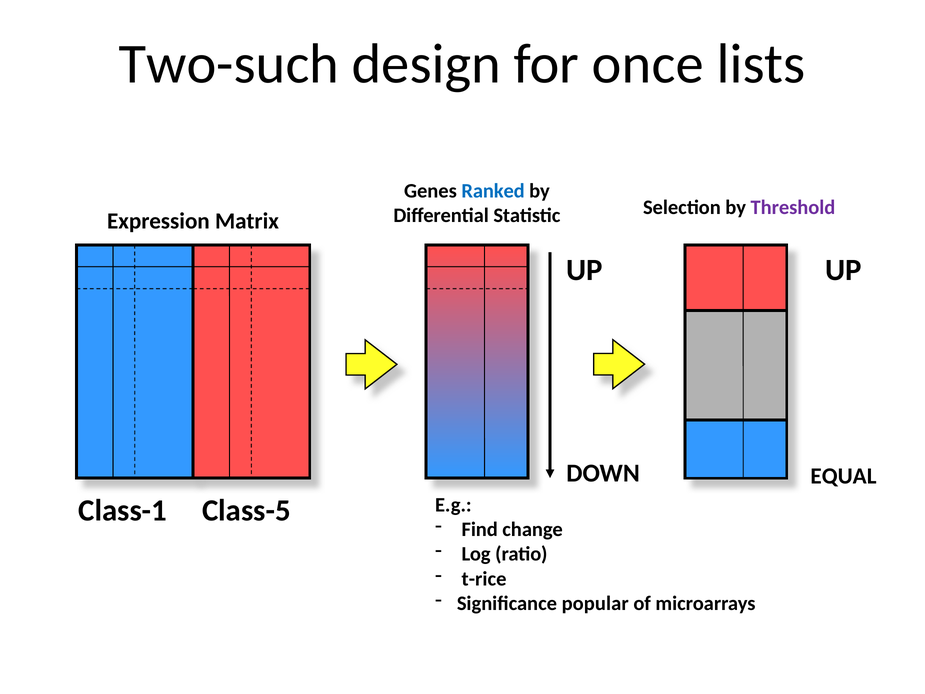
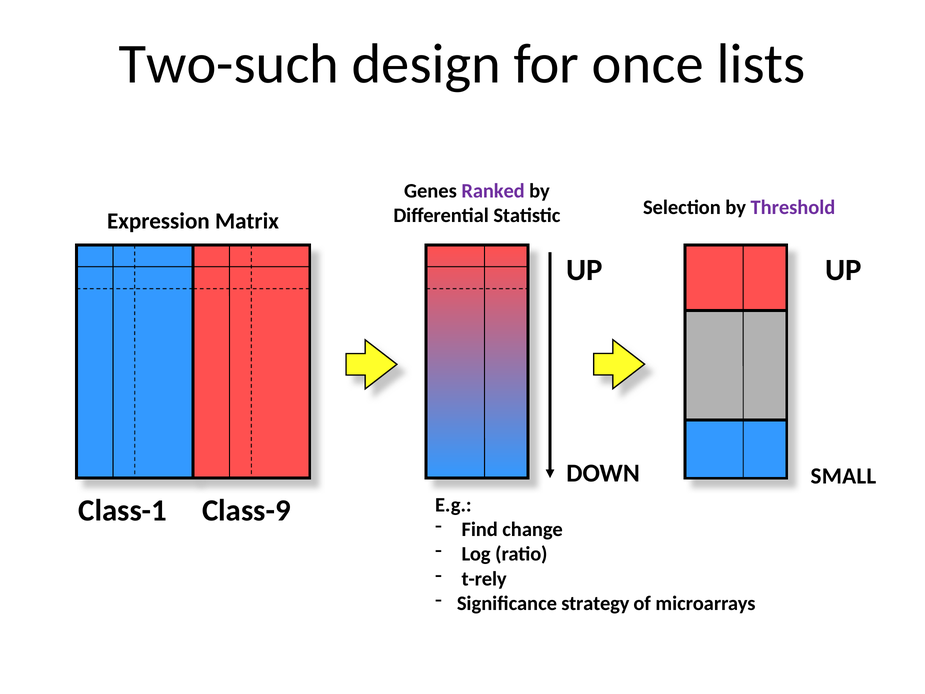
Ranked colour: blue -> purple (493, 191)
EQUAL: EQUAL -> SMALL (843, 476)
Class-5: Class-5 -> Class-9 (246, 510)
t-rice: t-rice -> t-rely (484, 579)
popular: popular -> strategy (595, 603)
